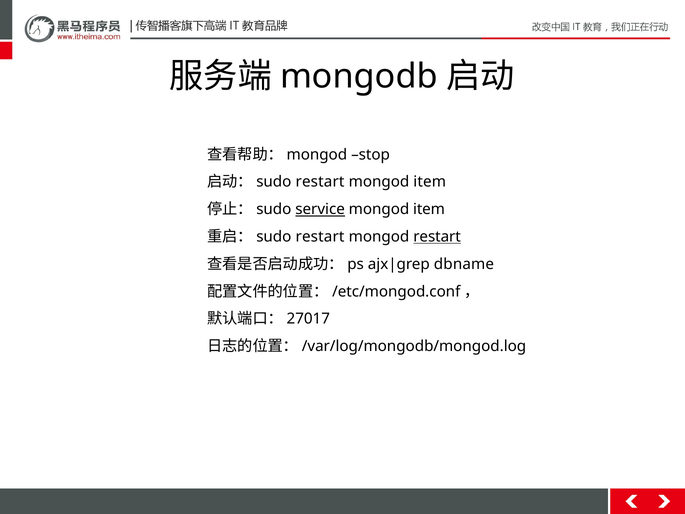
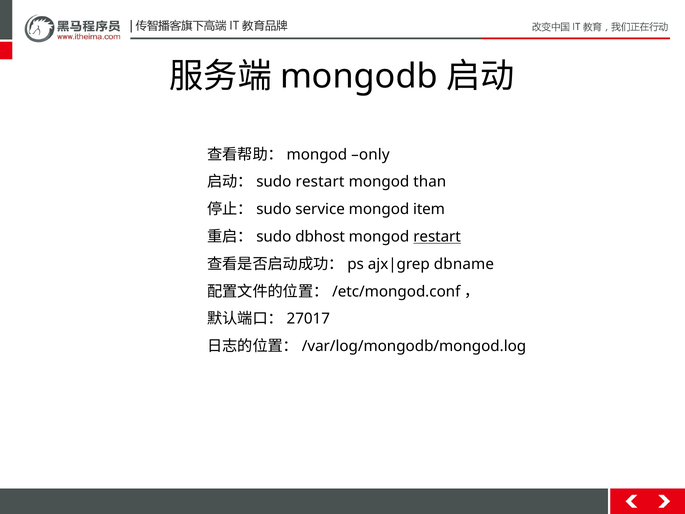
stop: stop -> only (370, 154)
item: item -> than (430, 182)
service underline: present -> none (320, 209)
restart: restart -> dbhost (320, 237)
